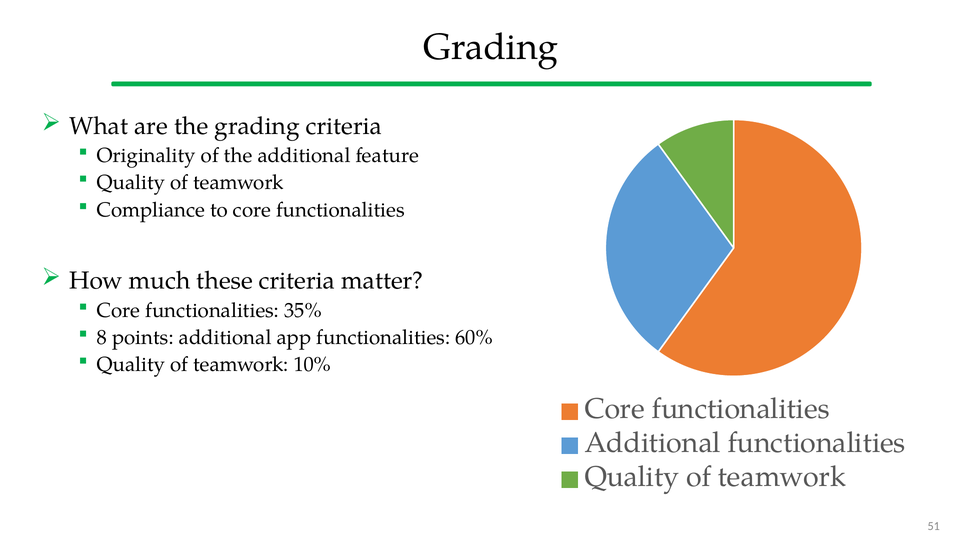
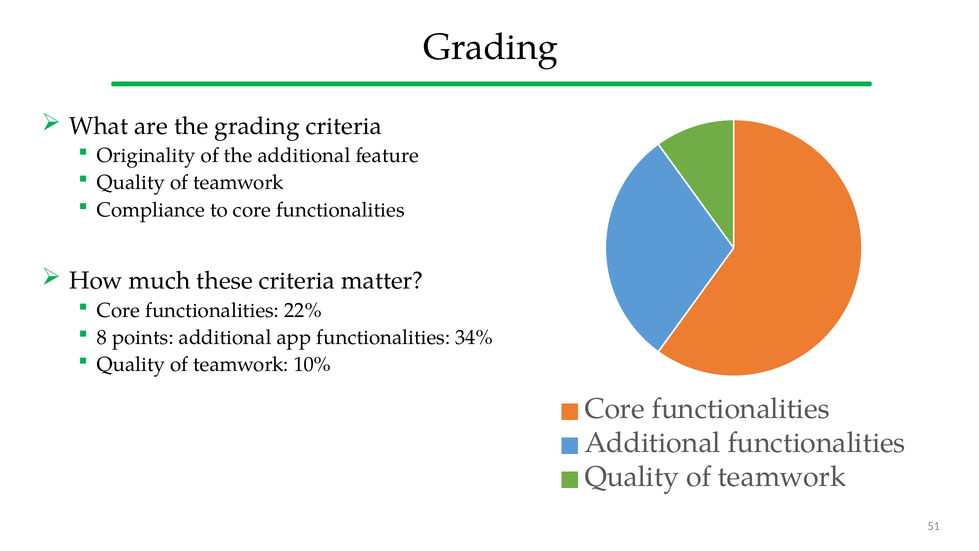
35%: 35% -> 22% (303, 310)
60%: 60% -> 34% (474, 337)
